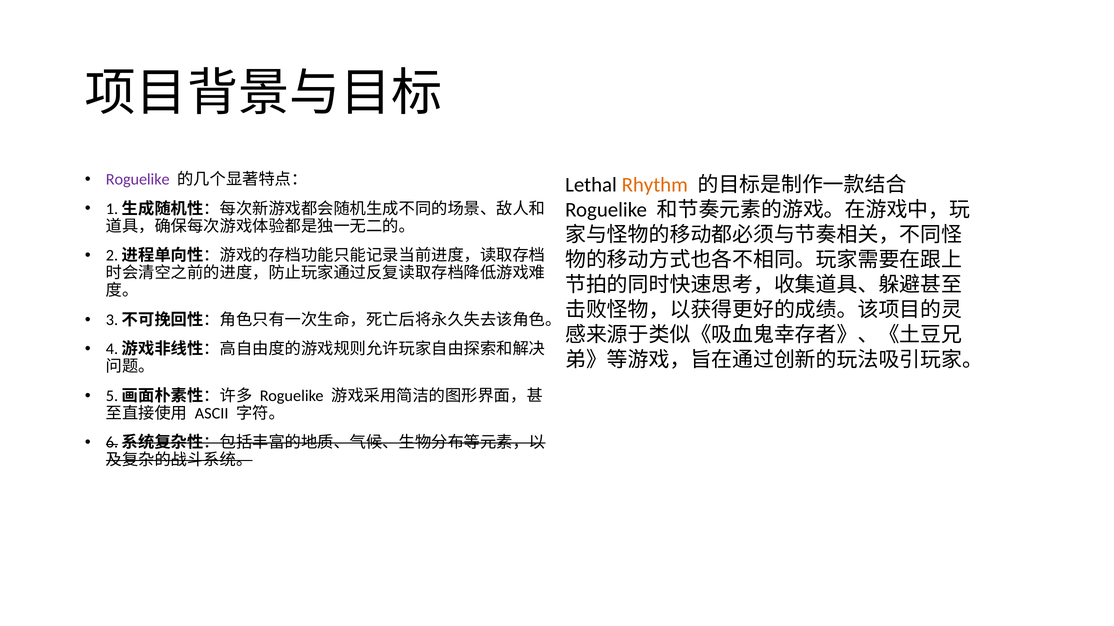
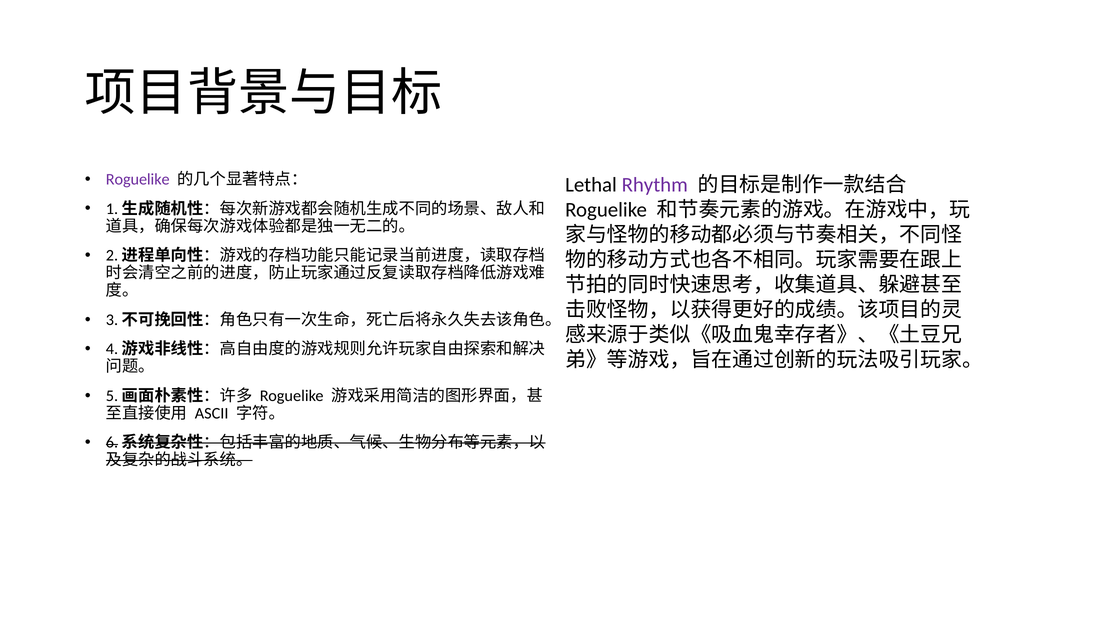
Rhythm colour: orange -> purple (655, 185)
